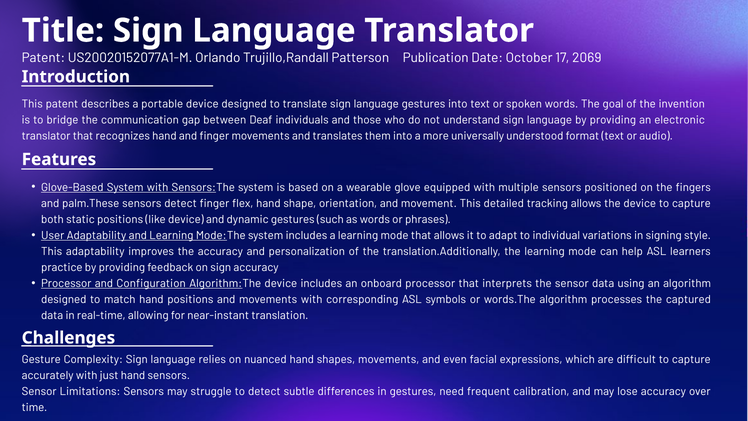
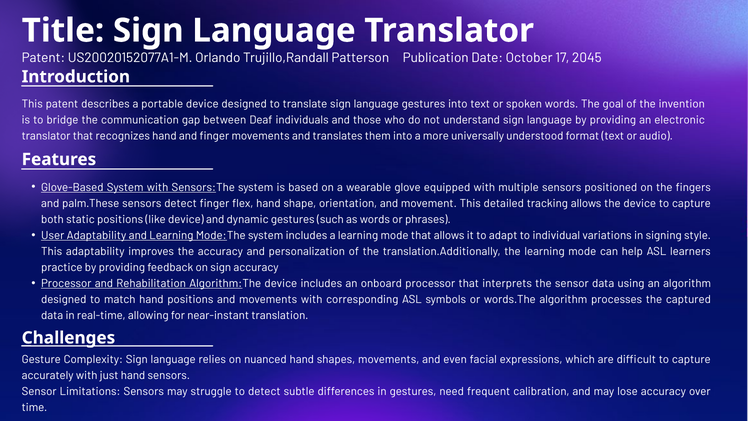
2069: 2069 -> 2045 (587, 58)
Configuration: Configuration -> Rehabilitation (151, 283)
